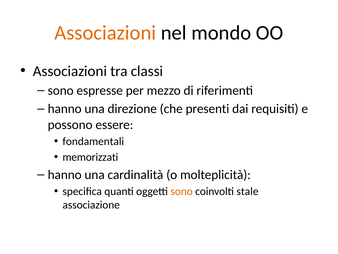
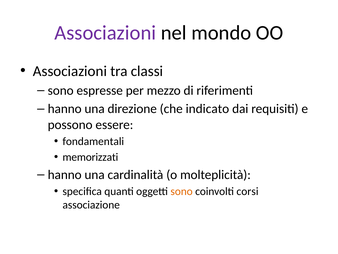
Associazioni colour: orange -> purple (105, 33)
presenti: presenti -> indicato (207, 109)
stale: stale -> corsi (247, 191)
